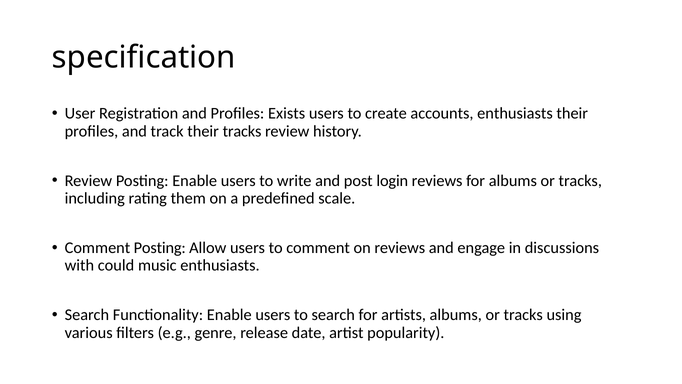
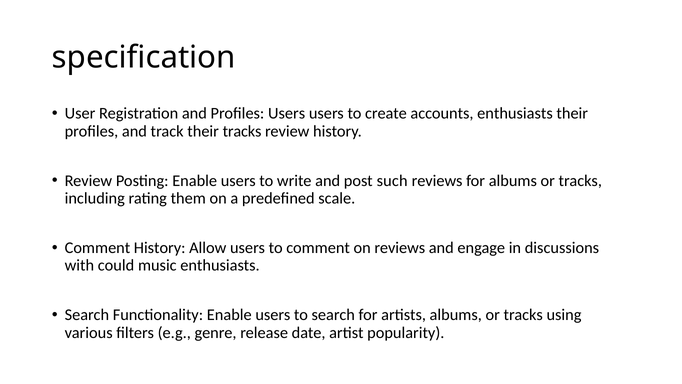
Profiles Exists: Exists -> Users (287, 113)
login: login -> such (392, 180)
Comment Posting: Posting -> History (160, 248)
